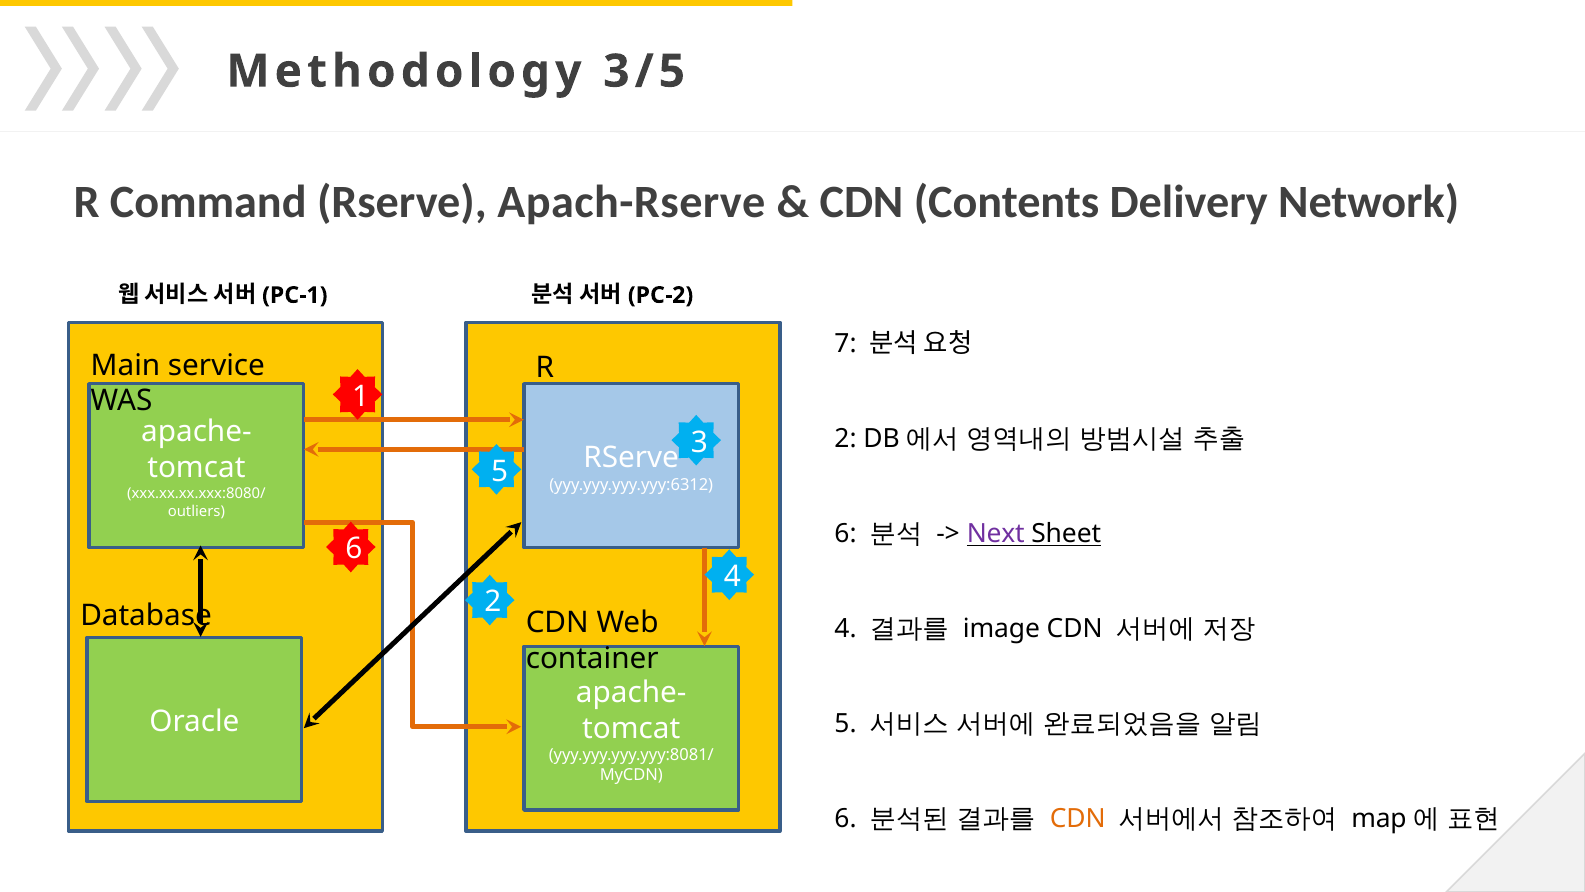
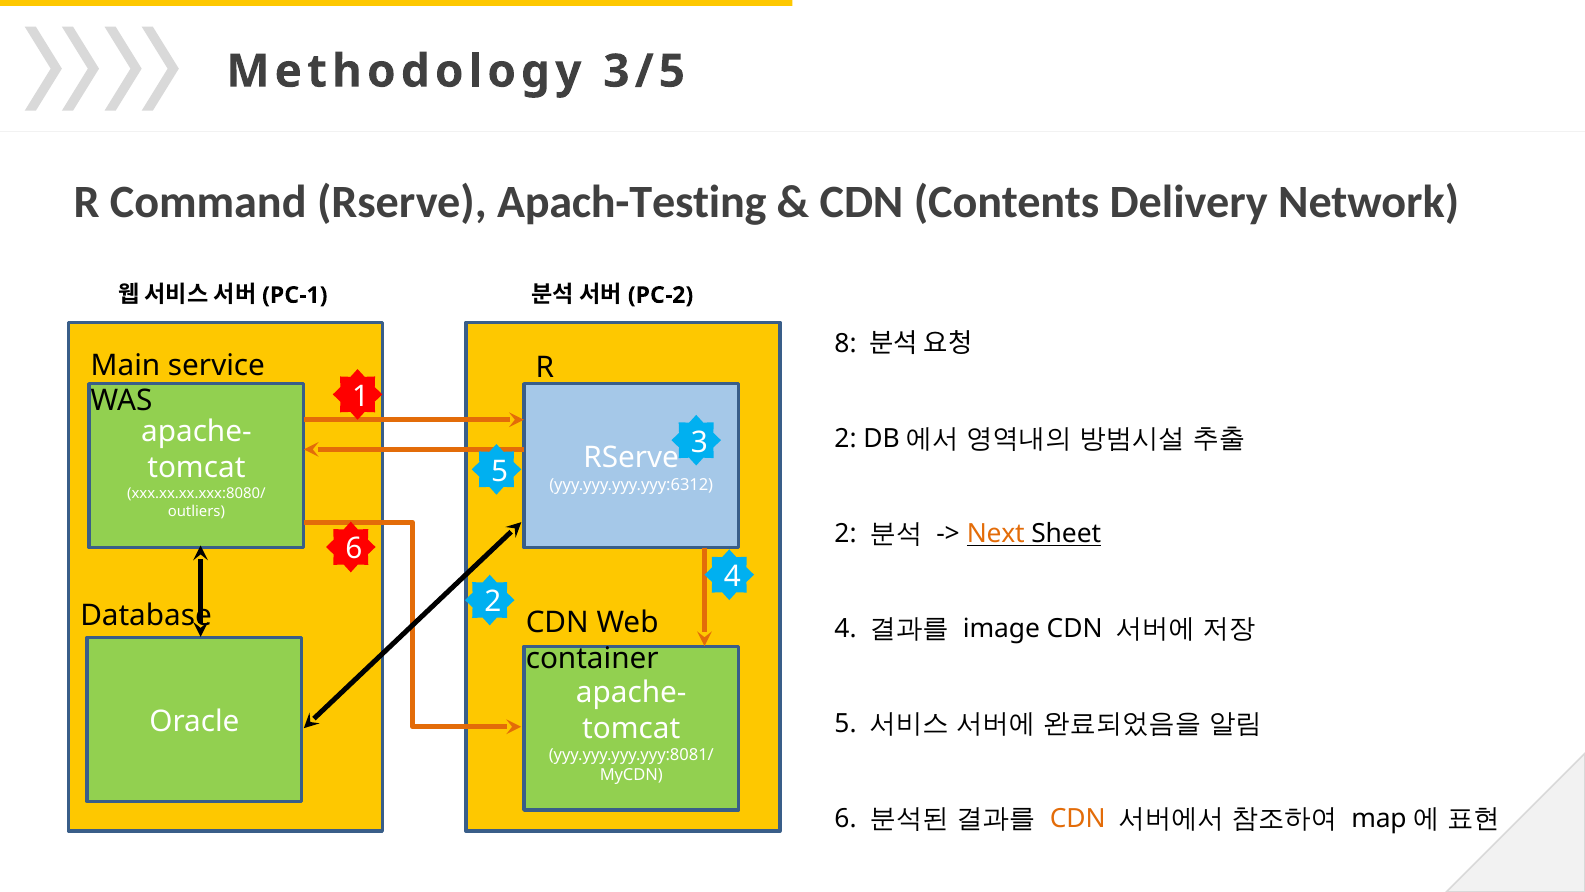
Apach-Rserve: Apach-Rserve -> Apach-Testing (632, 202)
7: 7 -> 8 (846, 343)
6: 6 -> 2 (846, 533)
Next colour: purple -> orange (996, 533)
